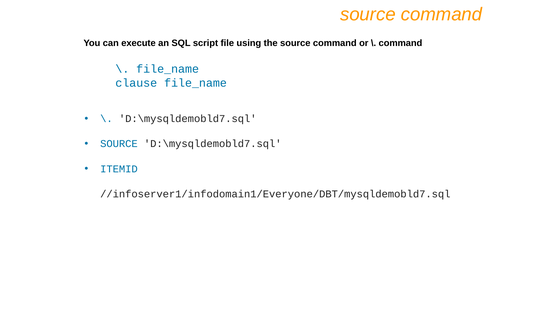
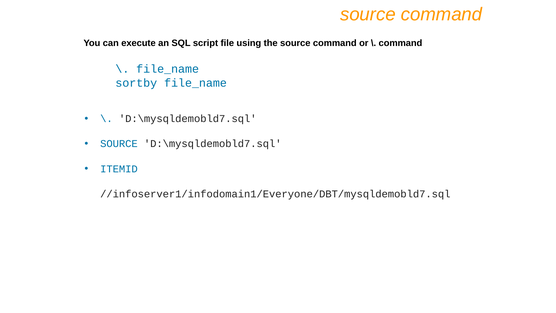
clause: clause -> sortby (136, 83)
